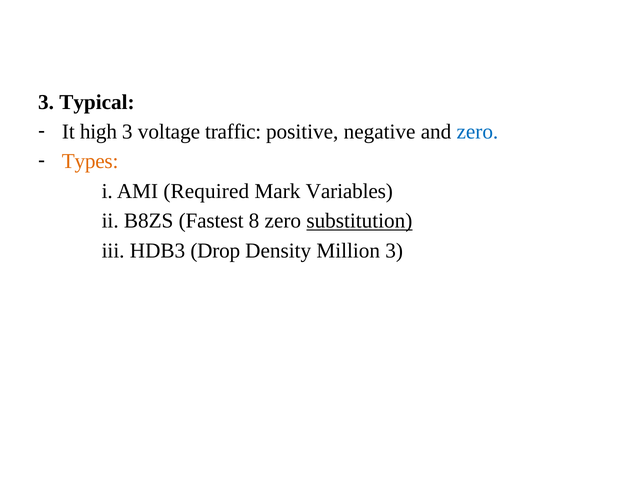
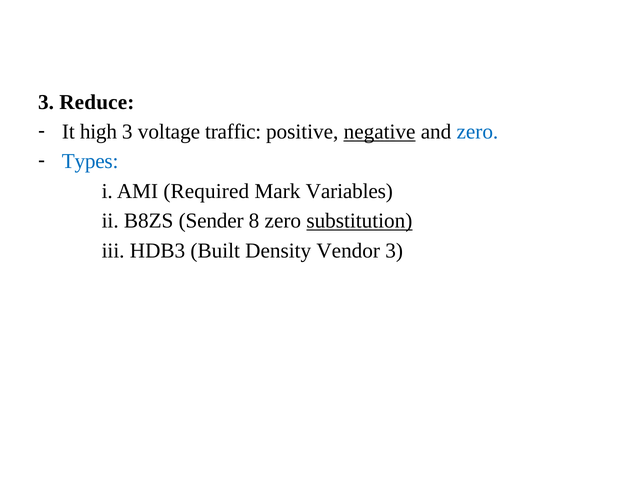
Typical: Typical -> Reduce (97, 102)
negative underline: none -> present (380, 132)
Types colour: orange -> blue (90, 161)
Fastest: Fastest -> Sender (211, 221)
Drop: Drop -> Built (215, 251)
Million: Million -> Vendor (348, 251)
